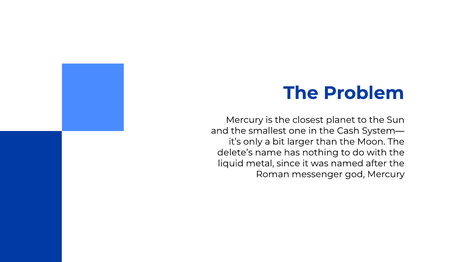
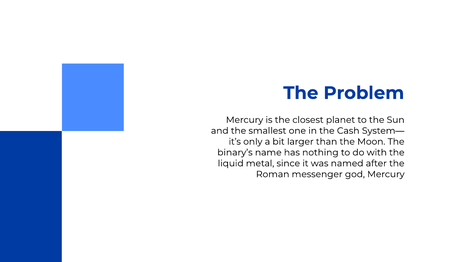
delete’s: delete’s -> binary’s (235, 152)
